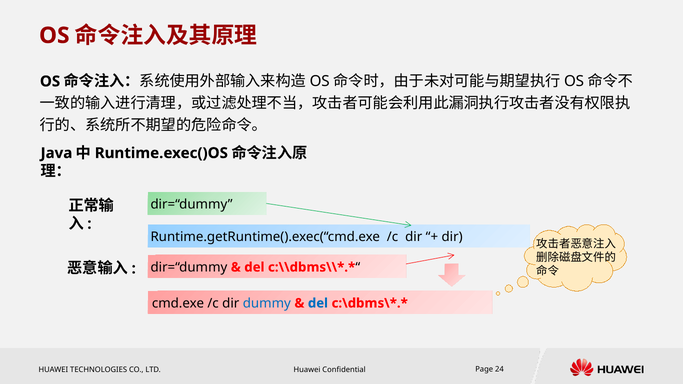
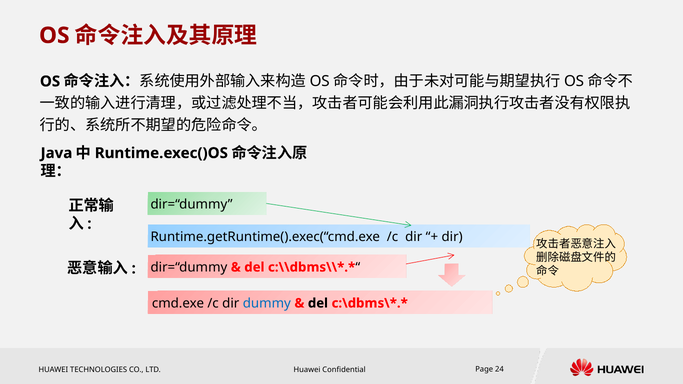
del colour: blue -> black (318, 303)
